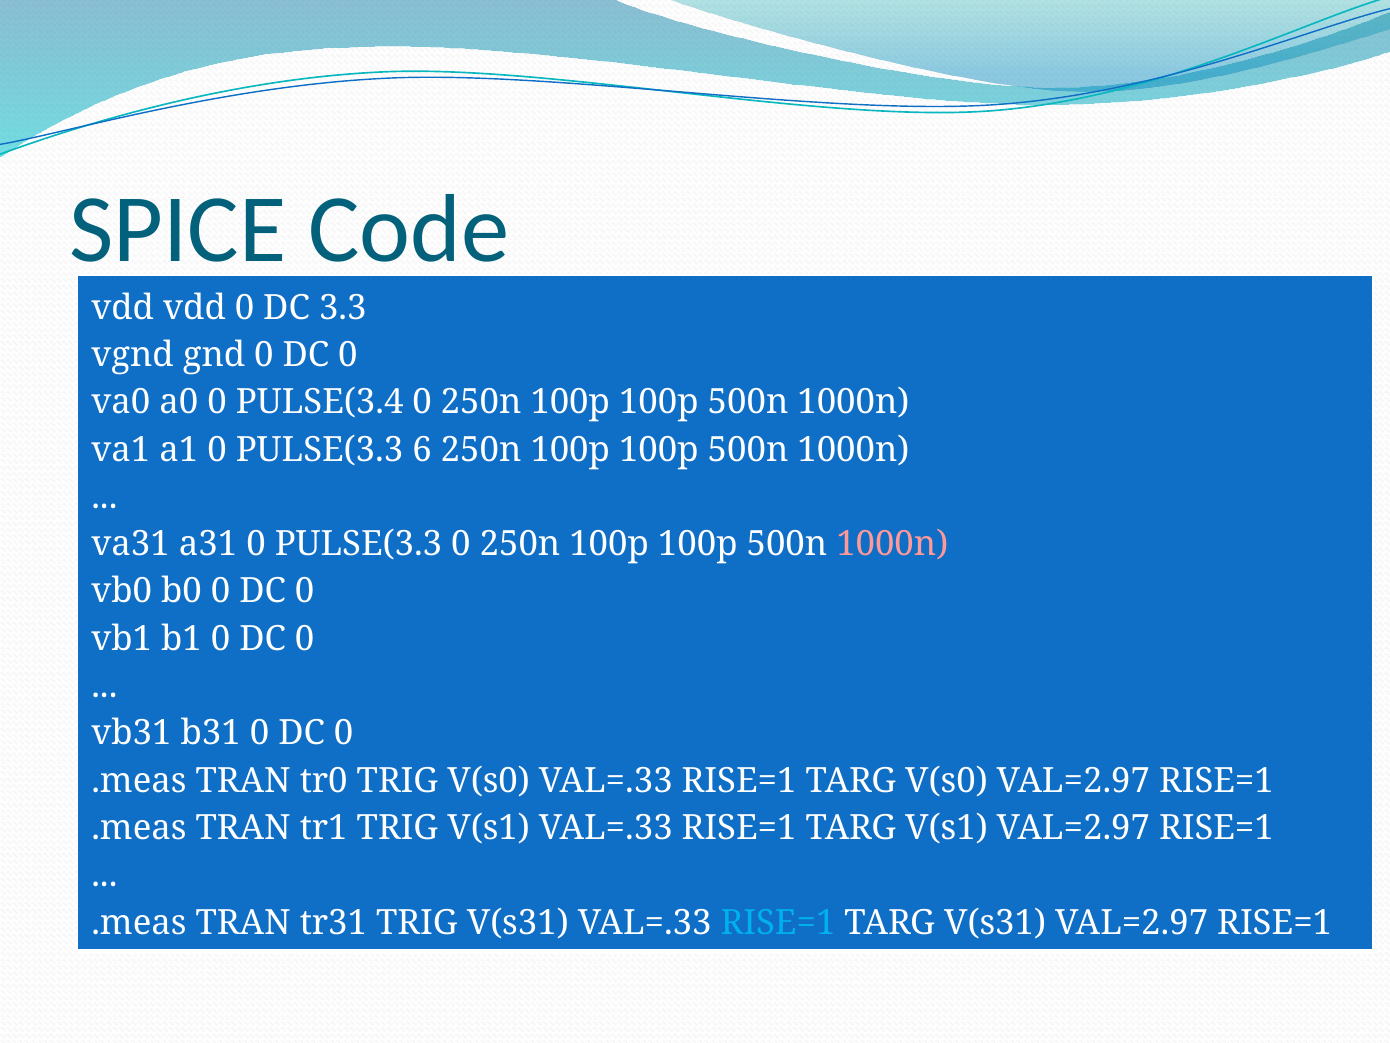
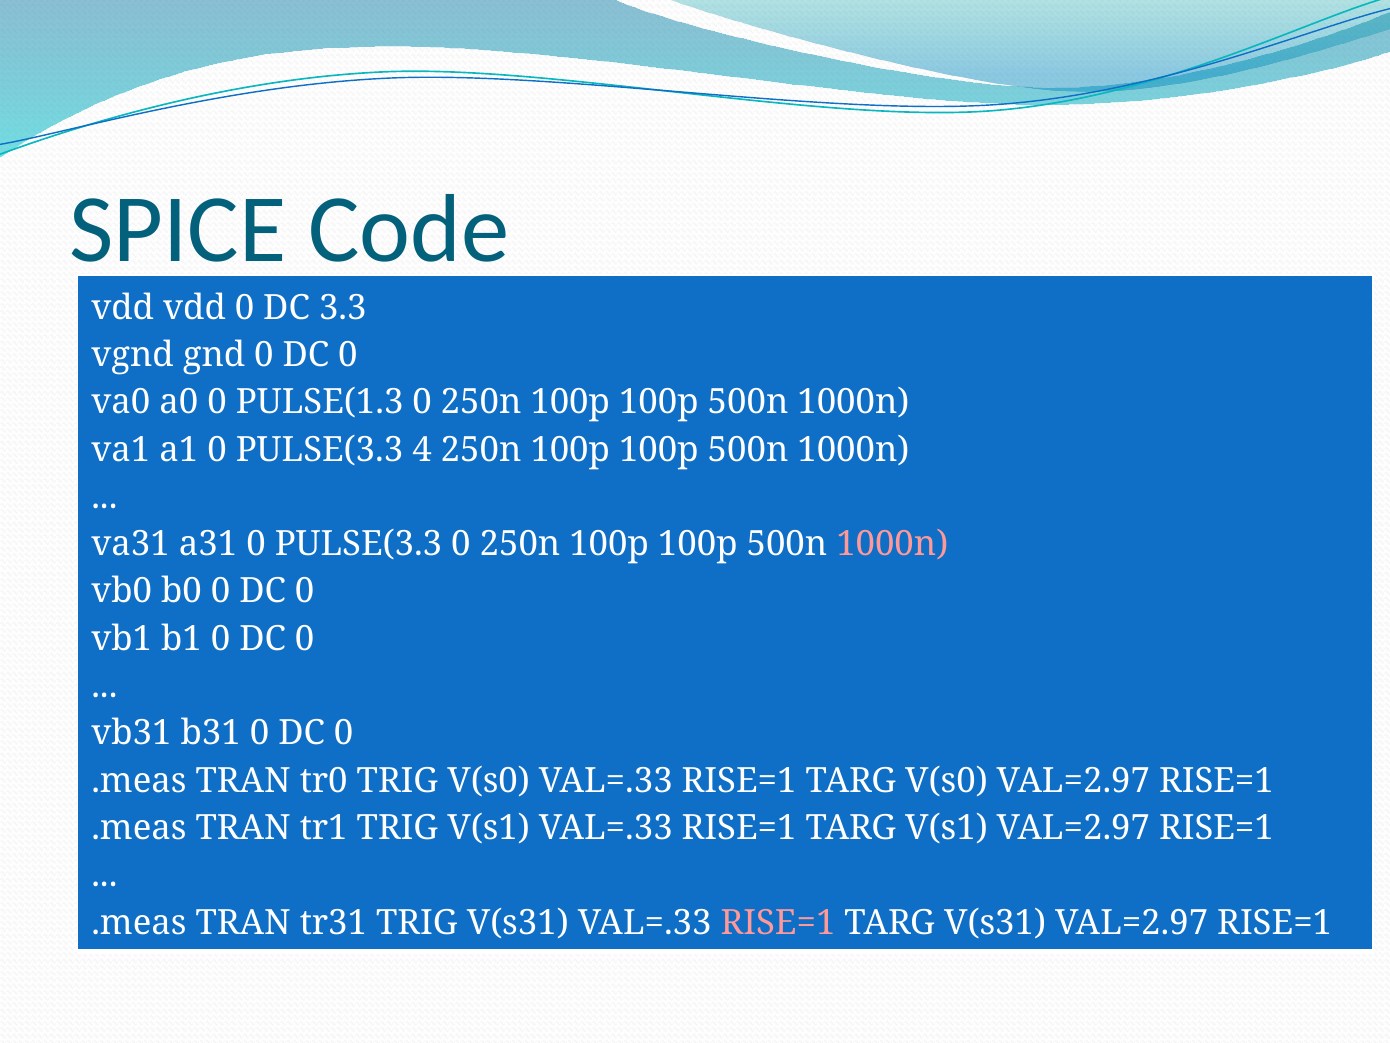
PULSE(3.4: PULSE(3.4 -> PULSE(1.3 (320, 402)
6: 6 -> 4 (422, 449)
RISE=1 colour: light blue -> pink (778, 922)
